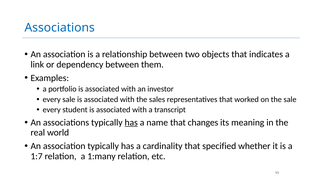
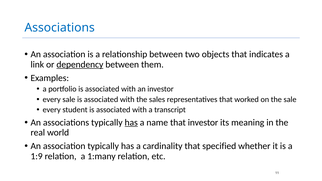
dependency underline: none -> present (80, 65)
that changes: changes -> investor (203, 123)
1:7: 1:7 -> 1:9 (37, 156)
